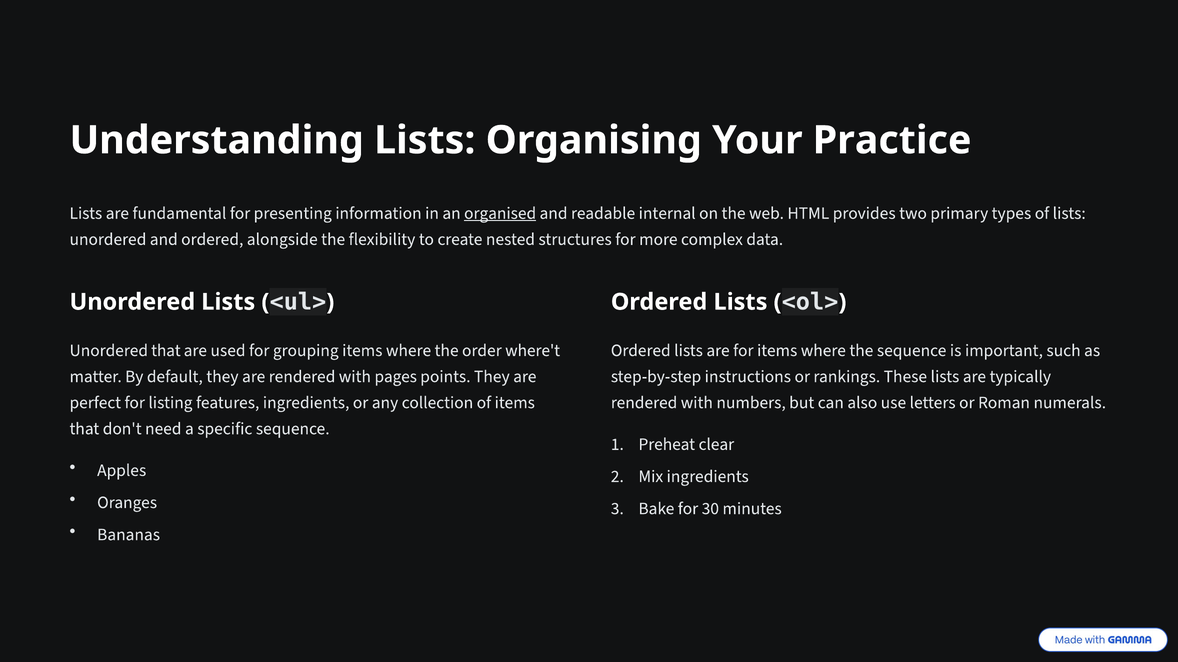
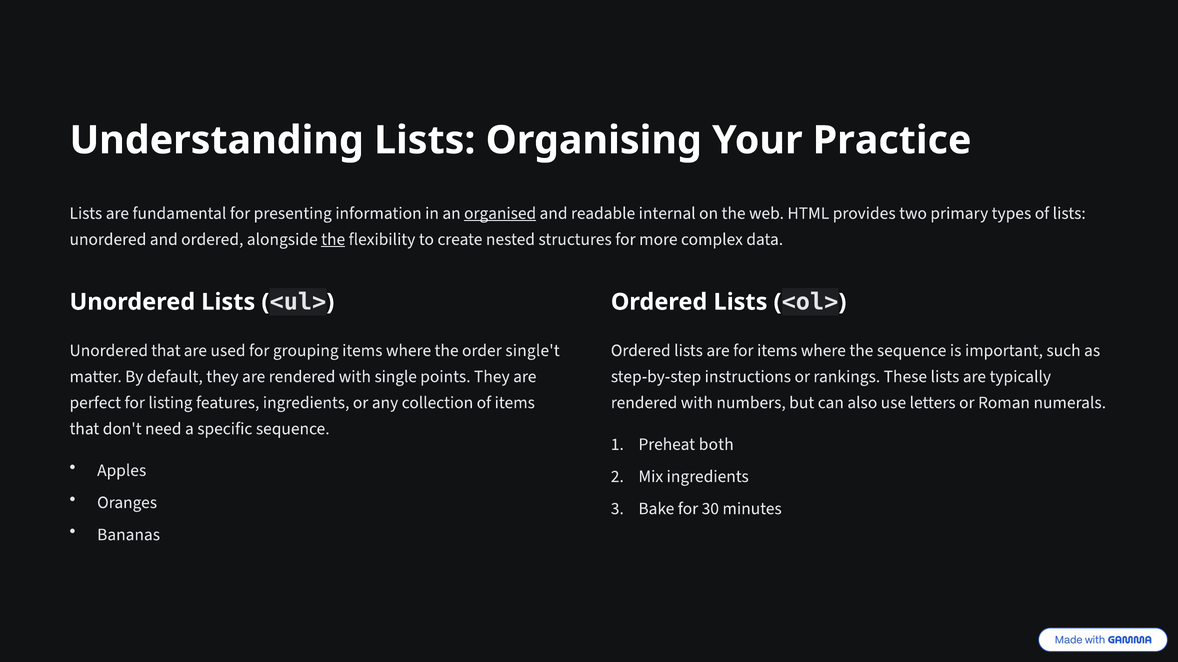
the underline: none -> present (333, 239)
where't: where't -> single't (532, 351)
pages: pages -> single (396, 377)
clear: clear -> both (716, 445)
